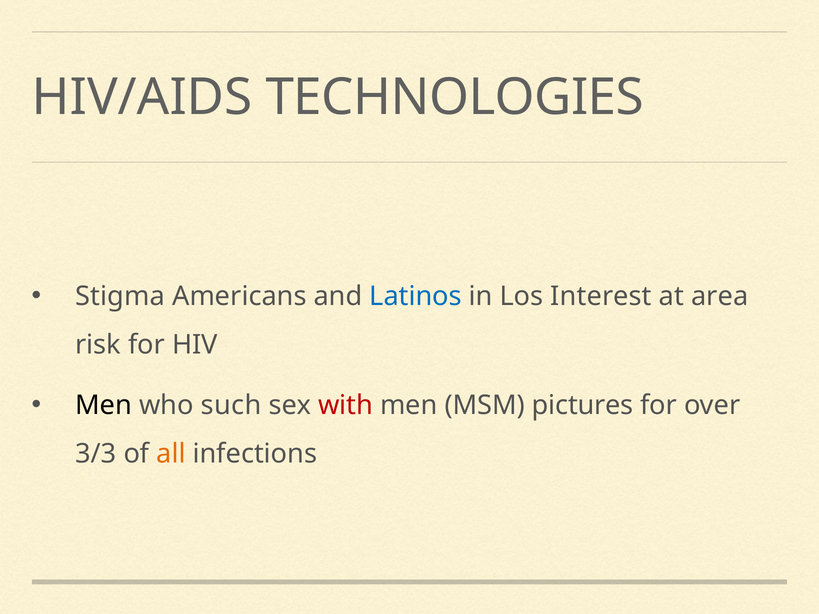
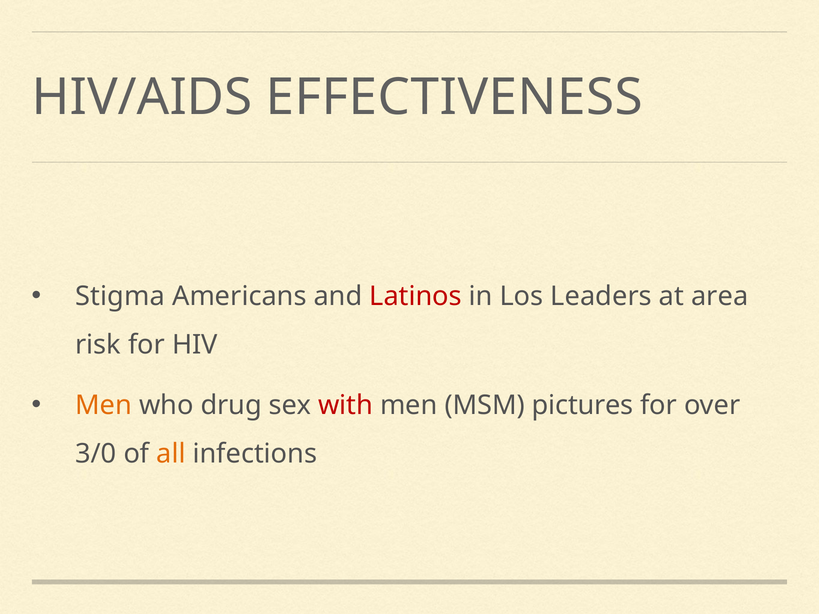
TECHNOLOGIES: TECHNOLOGIES -> EFFECTIVENESS (454, 97)
Latinos colour: blue -> red (416, 296)
Interest: Interest -> Leaders (601, 296)
Men colour: black -> orange (104, 405)
such: such -> drug (231, 405)
3/3: 3/3 -> 3/0 (96, 454)
